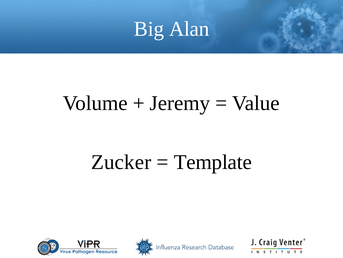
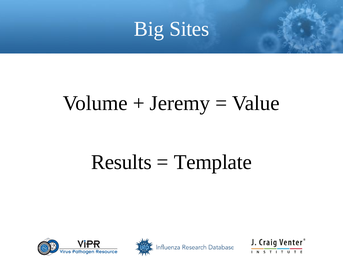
Alan: Alan -> Sites (189, 29)
Zucker: Zucker -> Results (121, 162)
